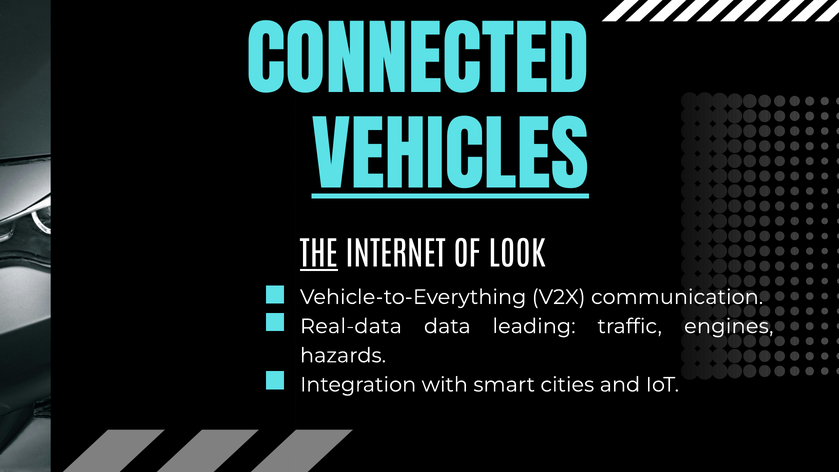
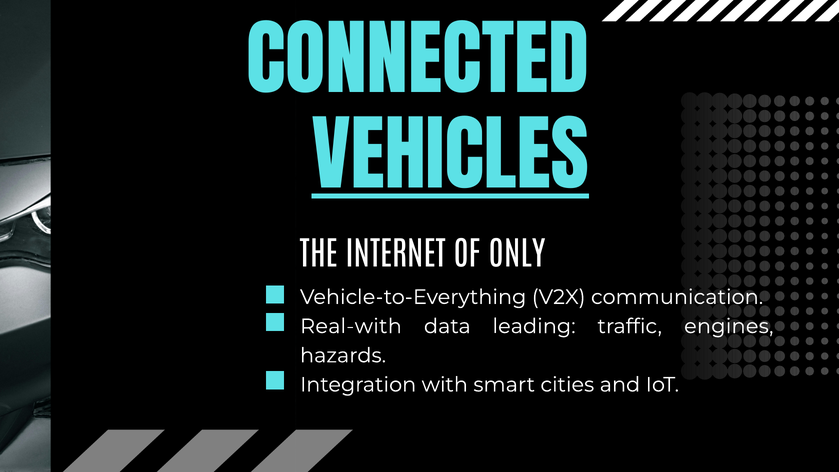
THE underline: present -> none (319, 256)
LOOK: LOOK -> ONLY (517, 256)
Real-data: Real-data -> Real-with (351, 326)
